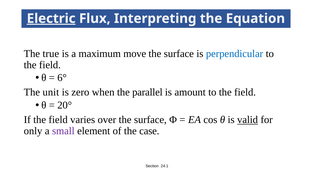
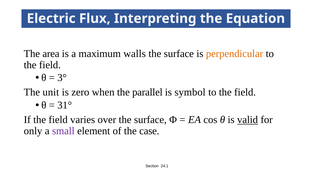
Electric underline: present -> none (51, 18)
true: true -> area (51, 53)
move: move -> walls (135, 53)
perpendicular colour: blue -> orange (235, 53)
6°: 6° -> 3° (62, 78)
amount: amount -> symbol (190, 92)
20°: 20° -> 31° (65, 105)
